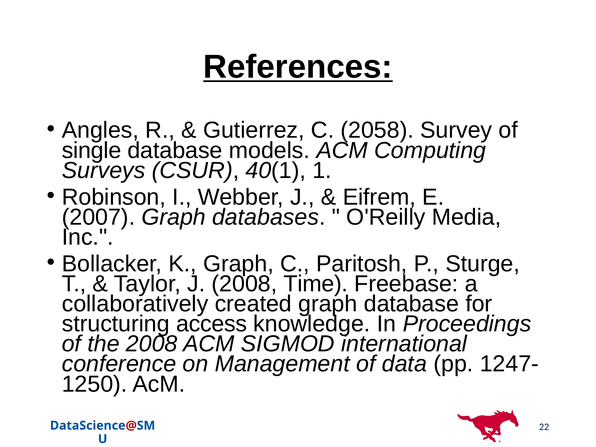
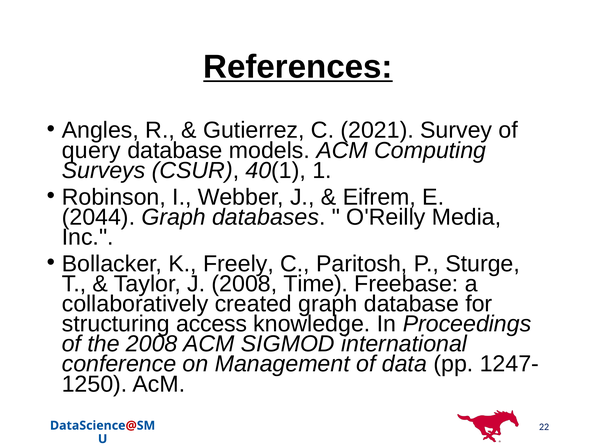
2058: 2058 -> 2021 (377, 130)
single: single -> query (91, 150)
2007: 2007 -> 2044 (98, 217)
K Graph: Graph -> Freely (238, 264)
